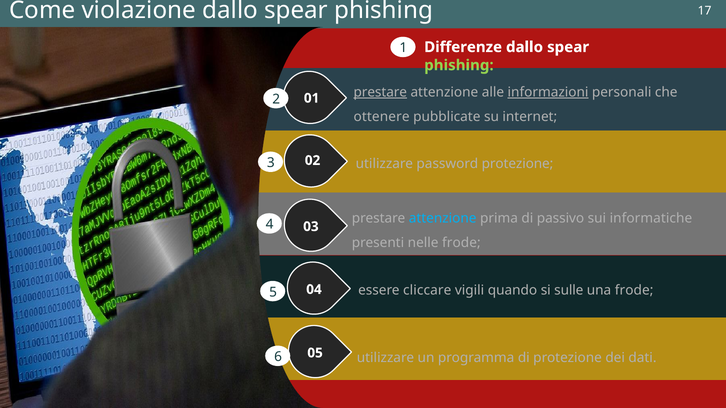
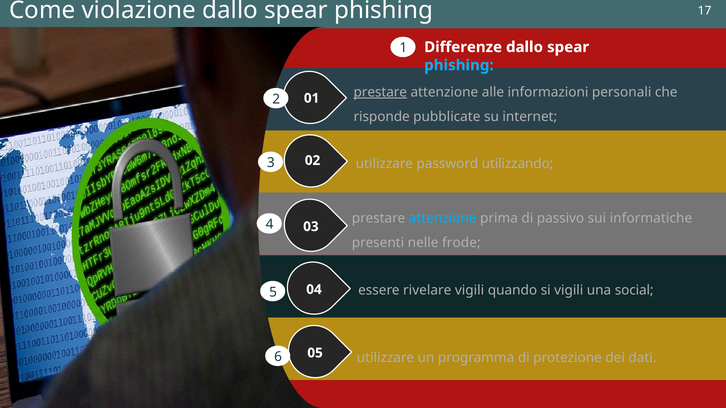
phishing colour: light green -> light blue (459, 65)
informazioni underline: present -> none (548, 92)
ottenere: ottenere -> risponde (382, 117)
password protezione: protezione -> utilizzando (518, 164)
cliccare: cliccare -> rivelare (427, 290)
si sulle: sulle -> vigili (569, 290)
una frode: frode -> social (634, 290)
